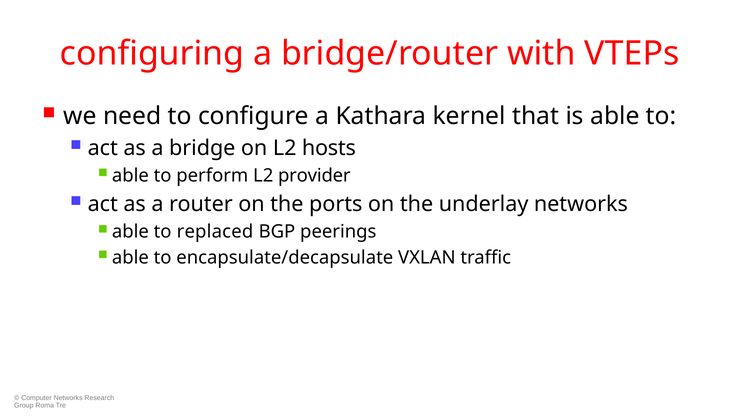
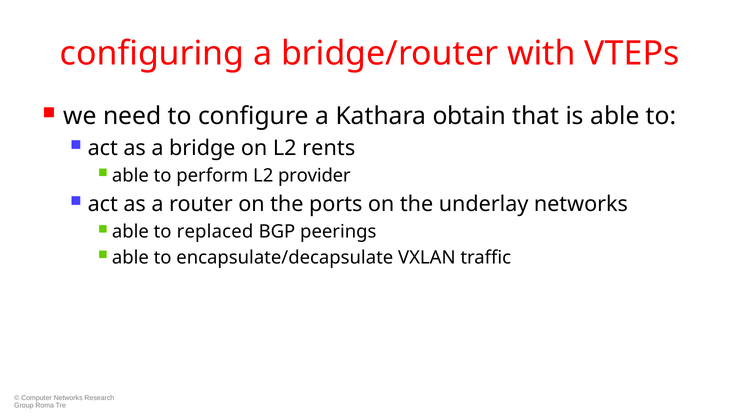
kernel: kernel -> obtain (469, 116)
hosts: hosts -> rents (329, 148)
